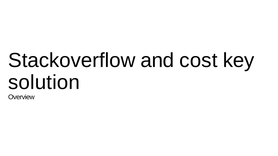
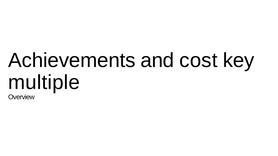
Stackoverflow: Stackoverflow -> Achievements (72, 60)
solution: solution -> multiple (44, 83)
